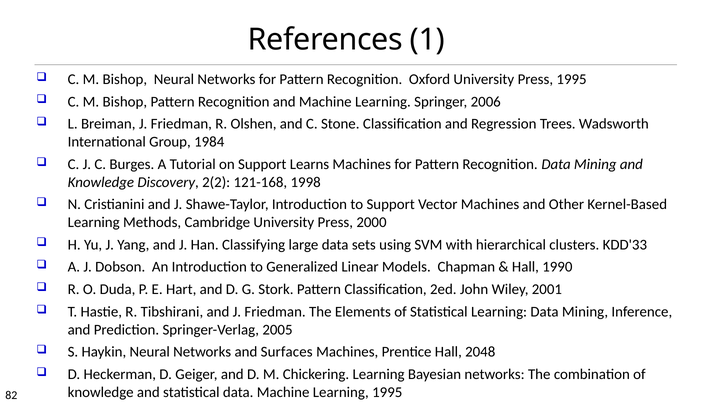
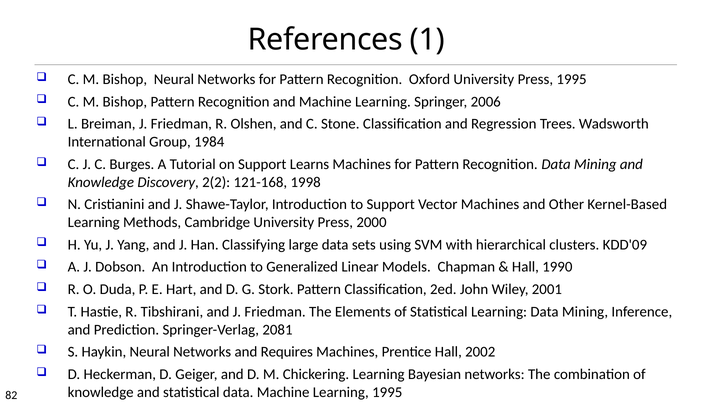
KDD'33: KDD'33 -> KDD'09 (625, 244)
2005: 2005 -> 2081 (277, 329)
Surfaces: Surfaces -> Requires (287, 352)
2048: 2048 -> 2002 (480, 352)
